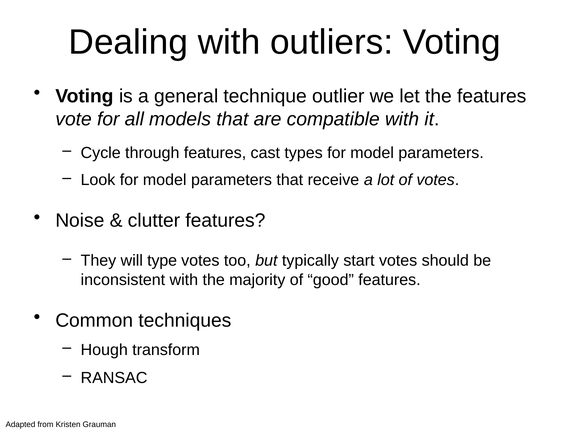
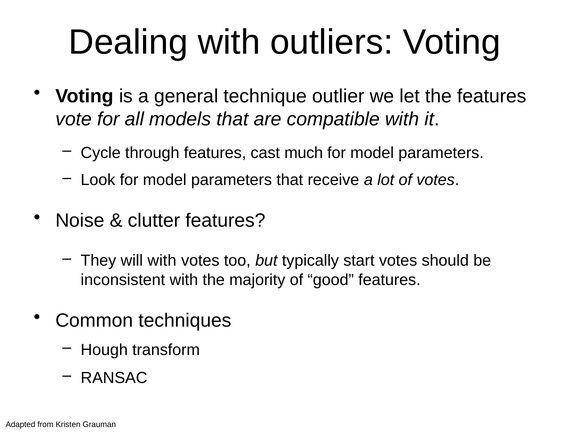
types: types -> much (304, 153)
will type: type -> with (162, 261)
